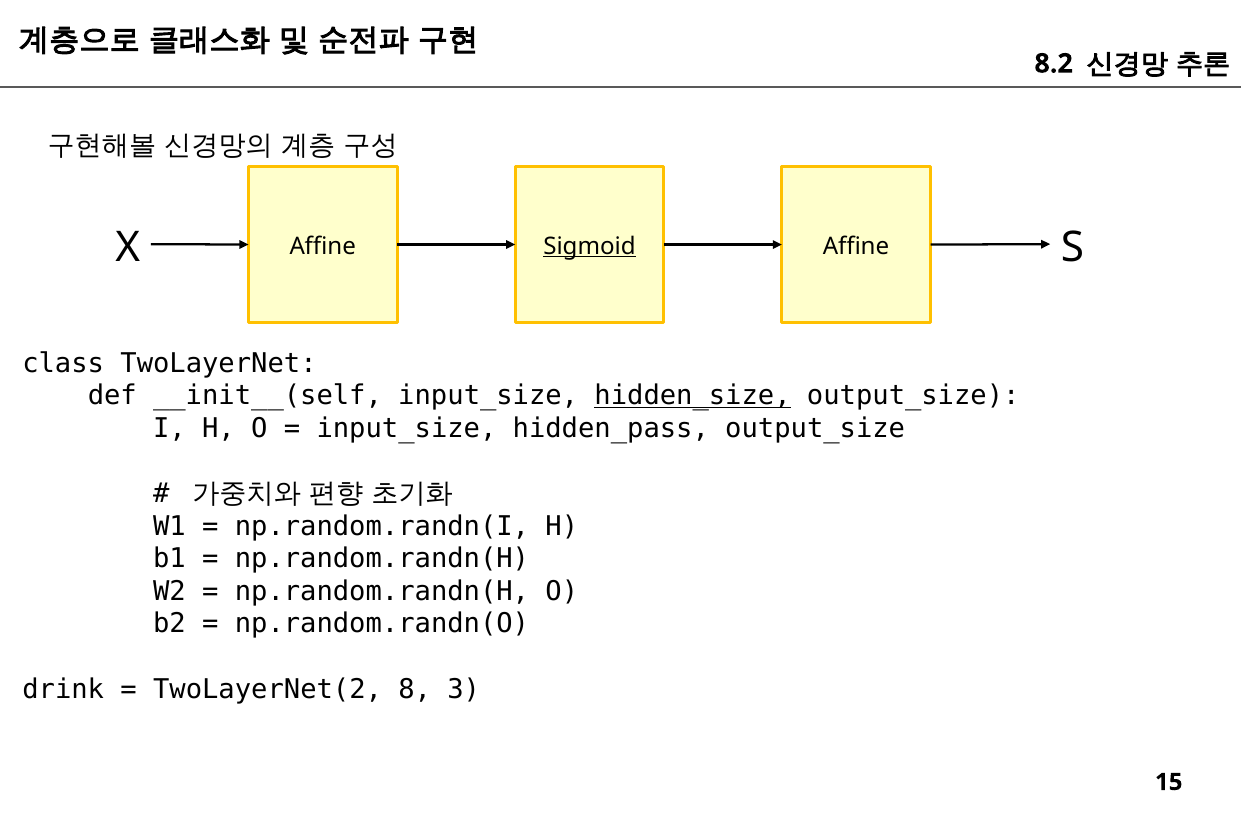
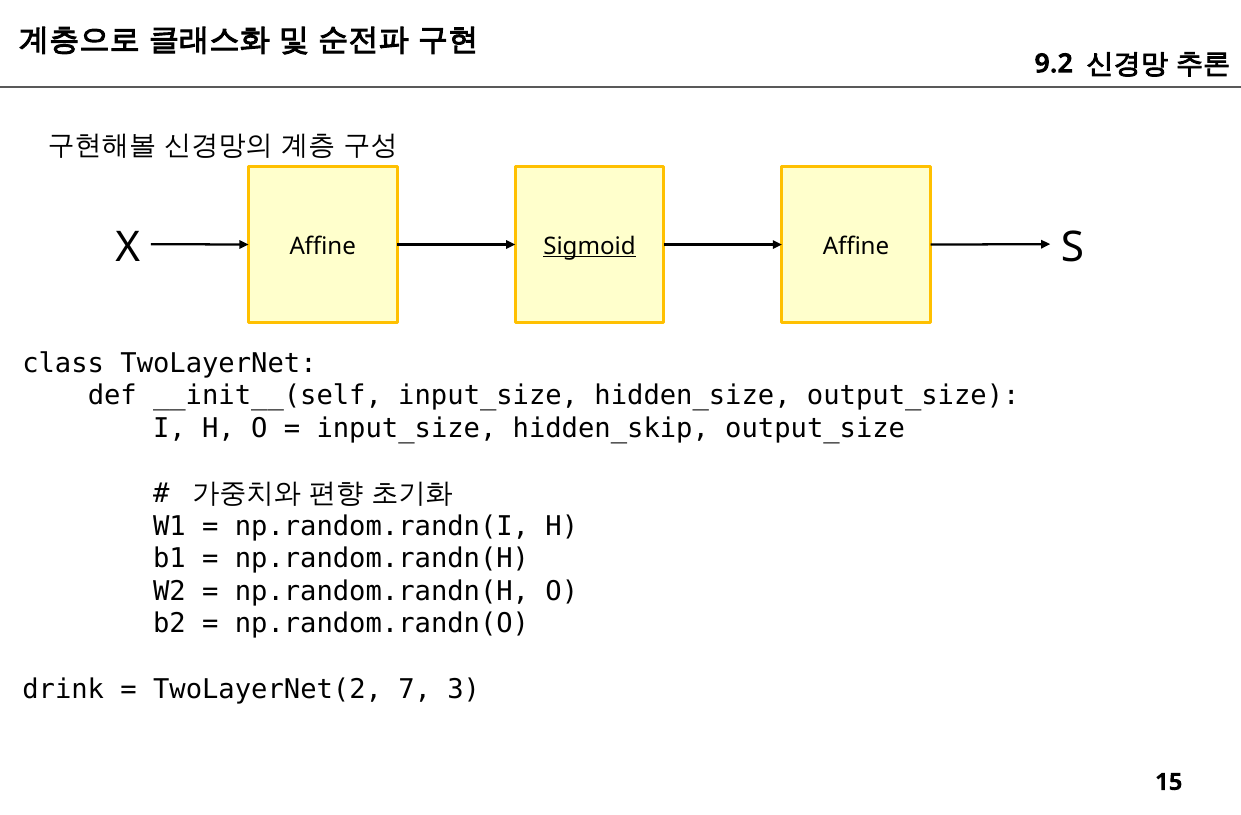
8.2: 8.2 -> 9.2 (1054, 64)
hidden_size underline: present -> none (693, 396)
hidden_pass: hidden_pass -> hidden_skip (611, 428)
8: 8 -> 7 (415, 689)
